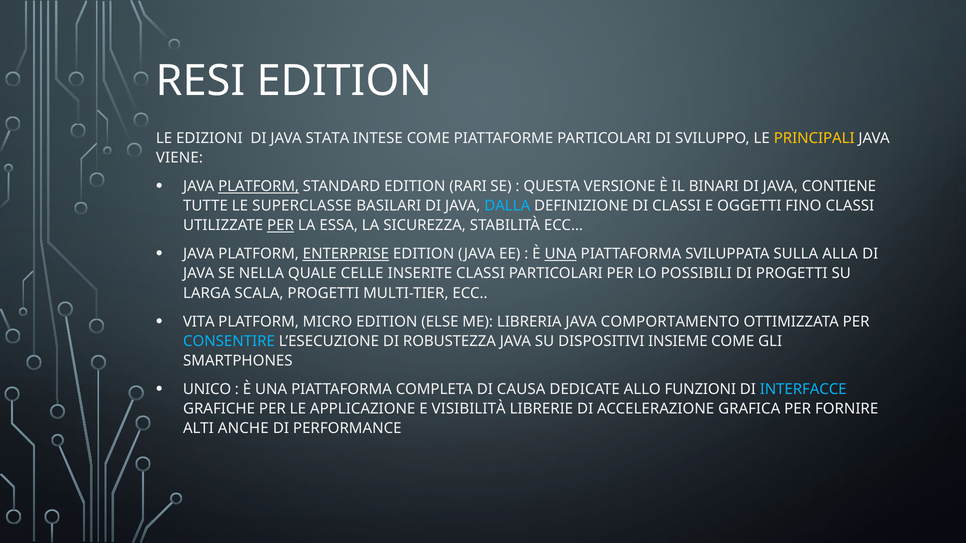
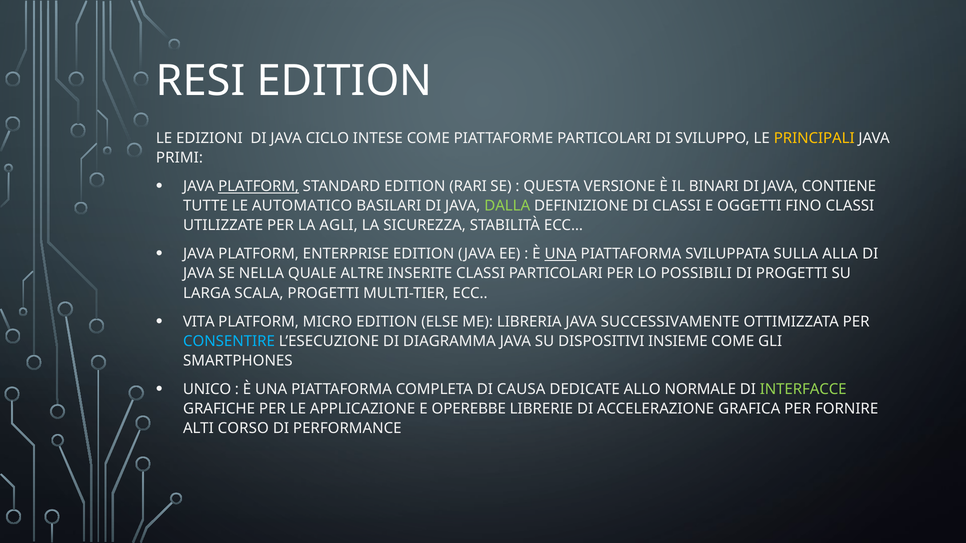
STATA: STATA -> CICLO (327, 138)
VIENE: VIENE -> PRIMI (179, 158)
SUPERCLASSE: SUPERCLASSE -> AUTOMATICO (302, 206)
DALLA colour: light blue -> light green (507, 206)
PER underline: present -> none (280, 226)
ESSA: ESSA -> AGLI (339, 226)
ENTERPRISE underline: present -> none (346, 254)
CELLE: CELLE -> ALTRE (362, 274)
COMPORTAMENTO: COMPORTAMENTO -> SUCCESSIVAMENTE (670, 322)
ROBUSTEZZA: ROBUSTEZZA -> DIAGRAMMA (449, 341)
FUNZIONI: FUNZIONI -> NORMALE (700, 389)
INTERFACCE colour: light blue -> light green (803, 389)
VISIBILITÀ: VISIBILITÀ -> OPEREBBE (469, 409)
ANCHE: ANCHE -> CORSO (243, 429)
